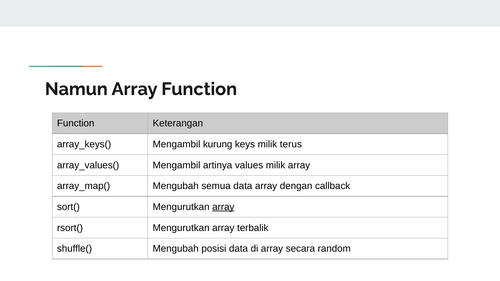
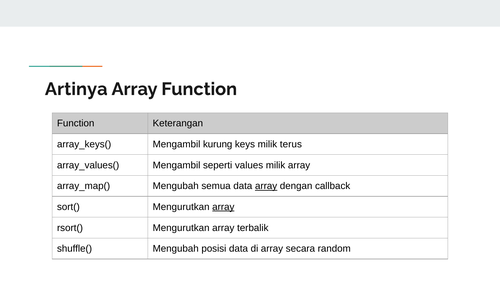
Namun: Namun -> Artinya (76, 89)
artinya: artinya -> seperti (218, 165)
array underline: none -> present (266, 186)
